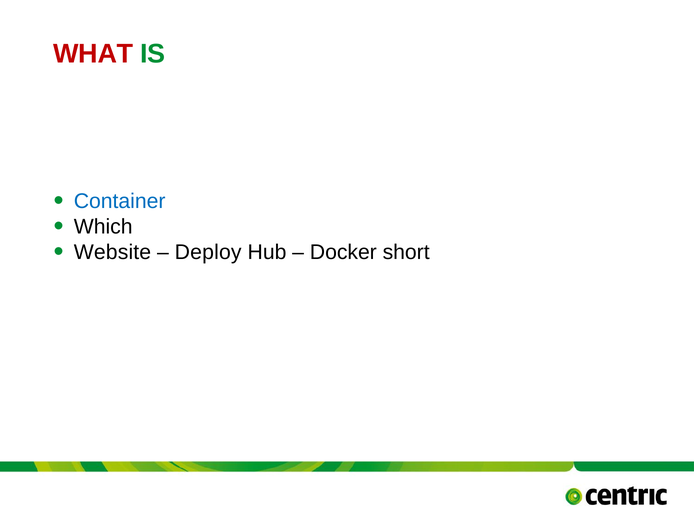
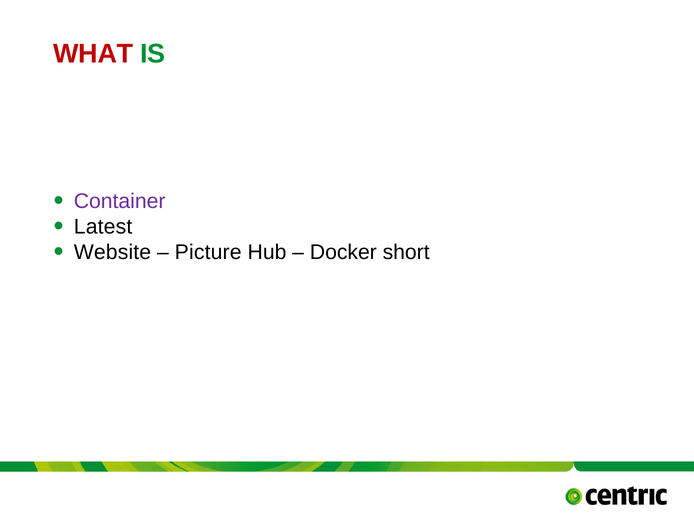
Container colour: blue -> purple (120, 201)
Which: Which -> Latest (103, 226)
Deploy: Deploy -> Picture (208, 252)
